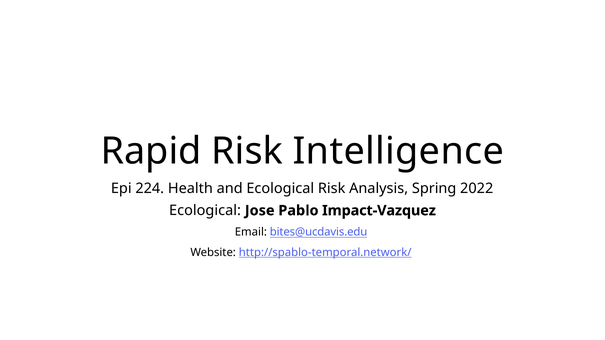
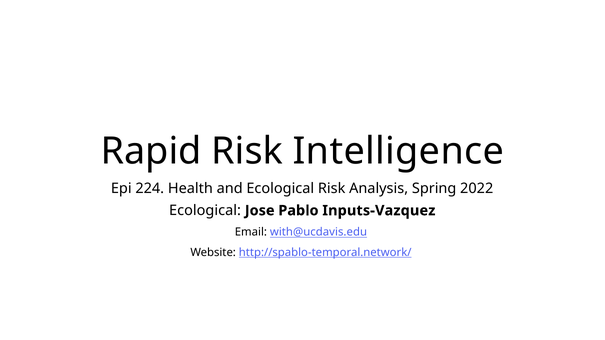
Impact-Vazquez: Impact-Vazquez -> Inputs-Vazquez (379, 211)
bites@ucdavis.edu: bites@ucdavis.edu -> with@ucdavis.edu (318, 232)
